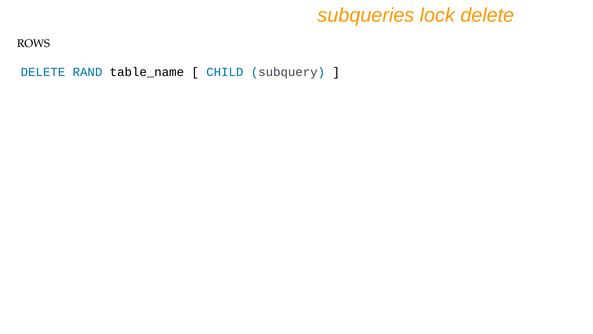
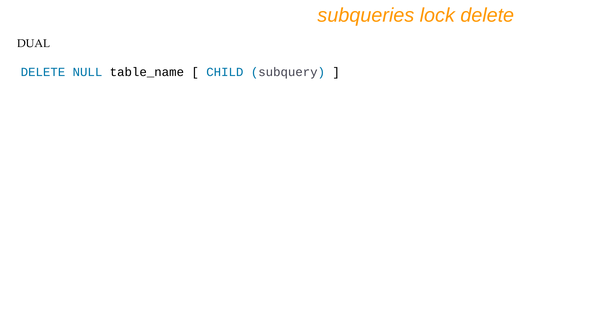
ROWS: ROWS -> DUAL (34, 43)
RAND: RAND -> NULL (87, 72)
